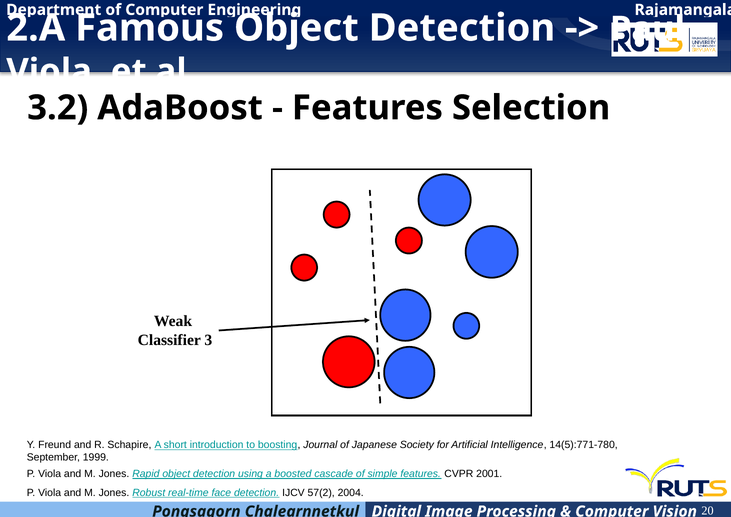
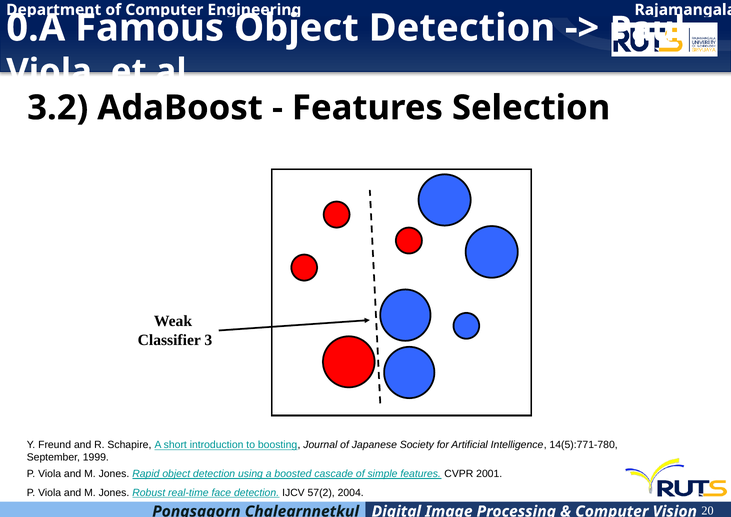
2.A: 2.A -> 0.A (36, 28)
